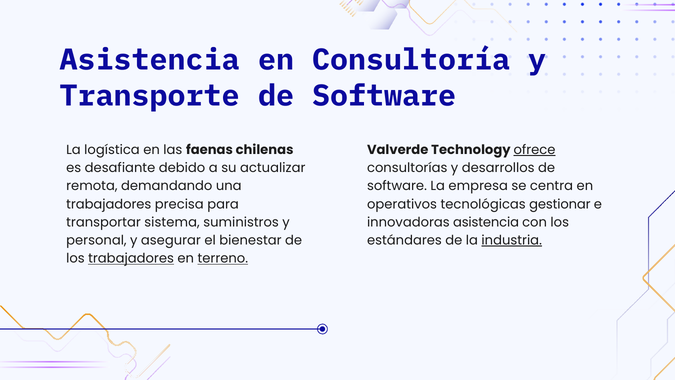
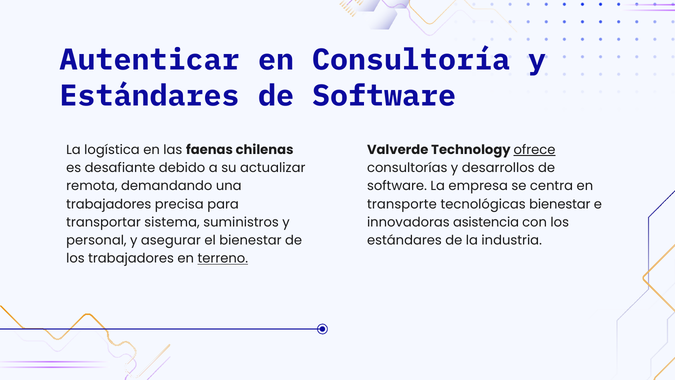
Asistencia: Asistencia -> Autenticar (150, 60)
Transporte: Transporte -> Estándares (150, 96)
operativos: operativos -> transporte (402, 204)
tecnológicas gestionar: gestionar -> bienestar (560, 204)
industria underline: present -> none (512, 240)
trabajadores underline: present -> none (131, 258)
